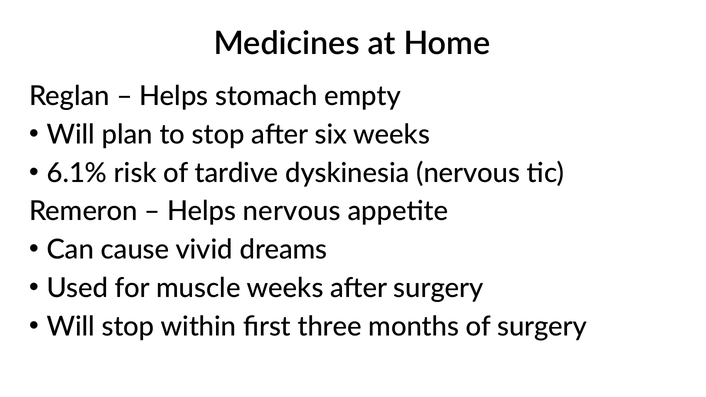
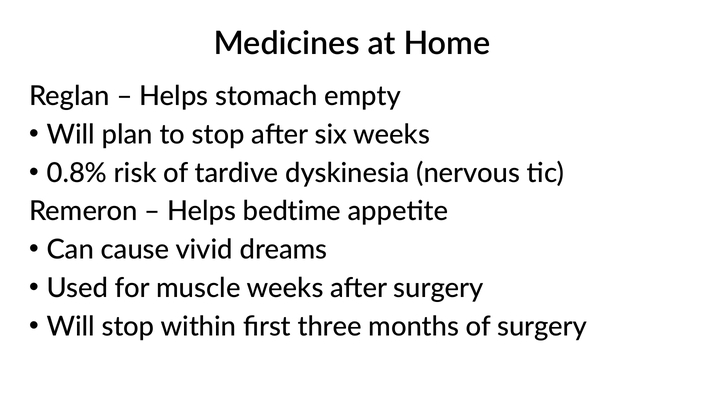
6.1%: 6.1% -> 0.8% (77, 173)
Helps nervous: nervous -> bedtime (292, 211)
